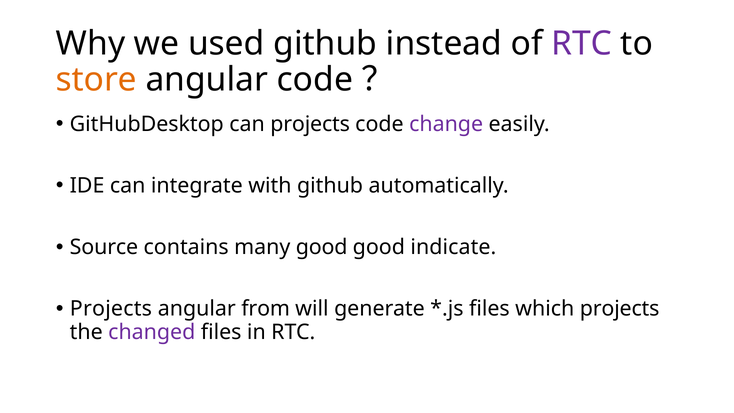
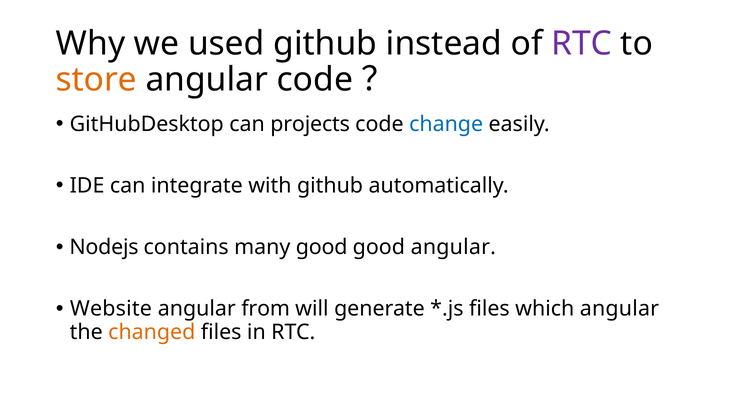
change colour: purple -> blue (446, 124)
Source: Source -> Nodejs (104, 247)
good indicate: indicate -> angular (453, 247)
Projects: Projects -> Website (111, 309)
which projects: projects -> angular (619, 309)
changed colour: purple -> orange (152, 332)
